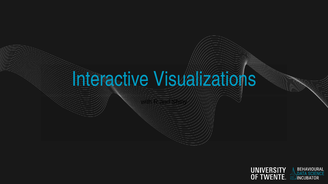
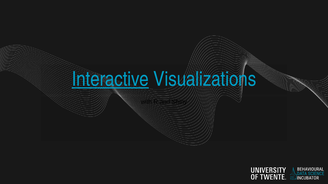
Interactive underline: none -> present (110, 79)
